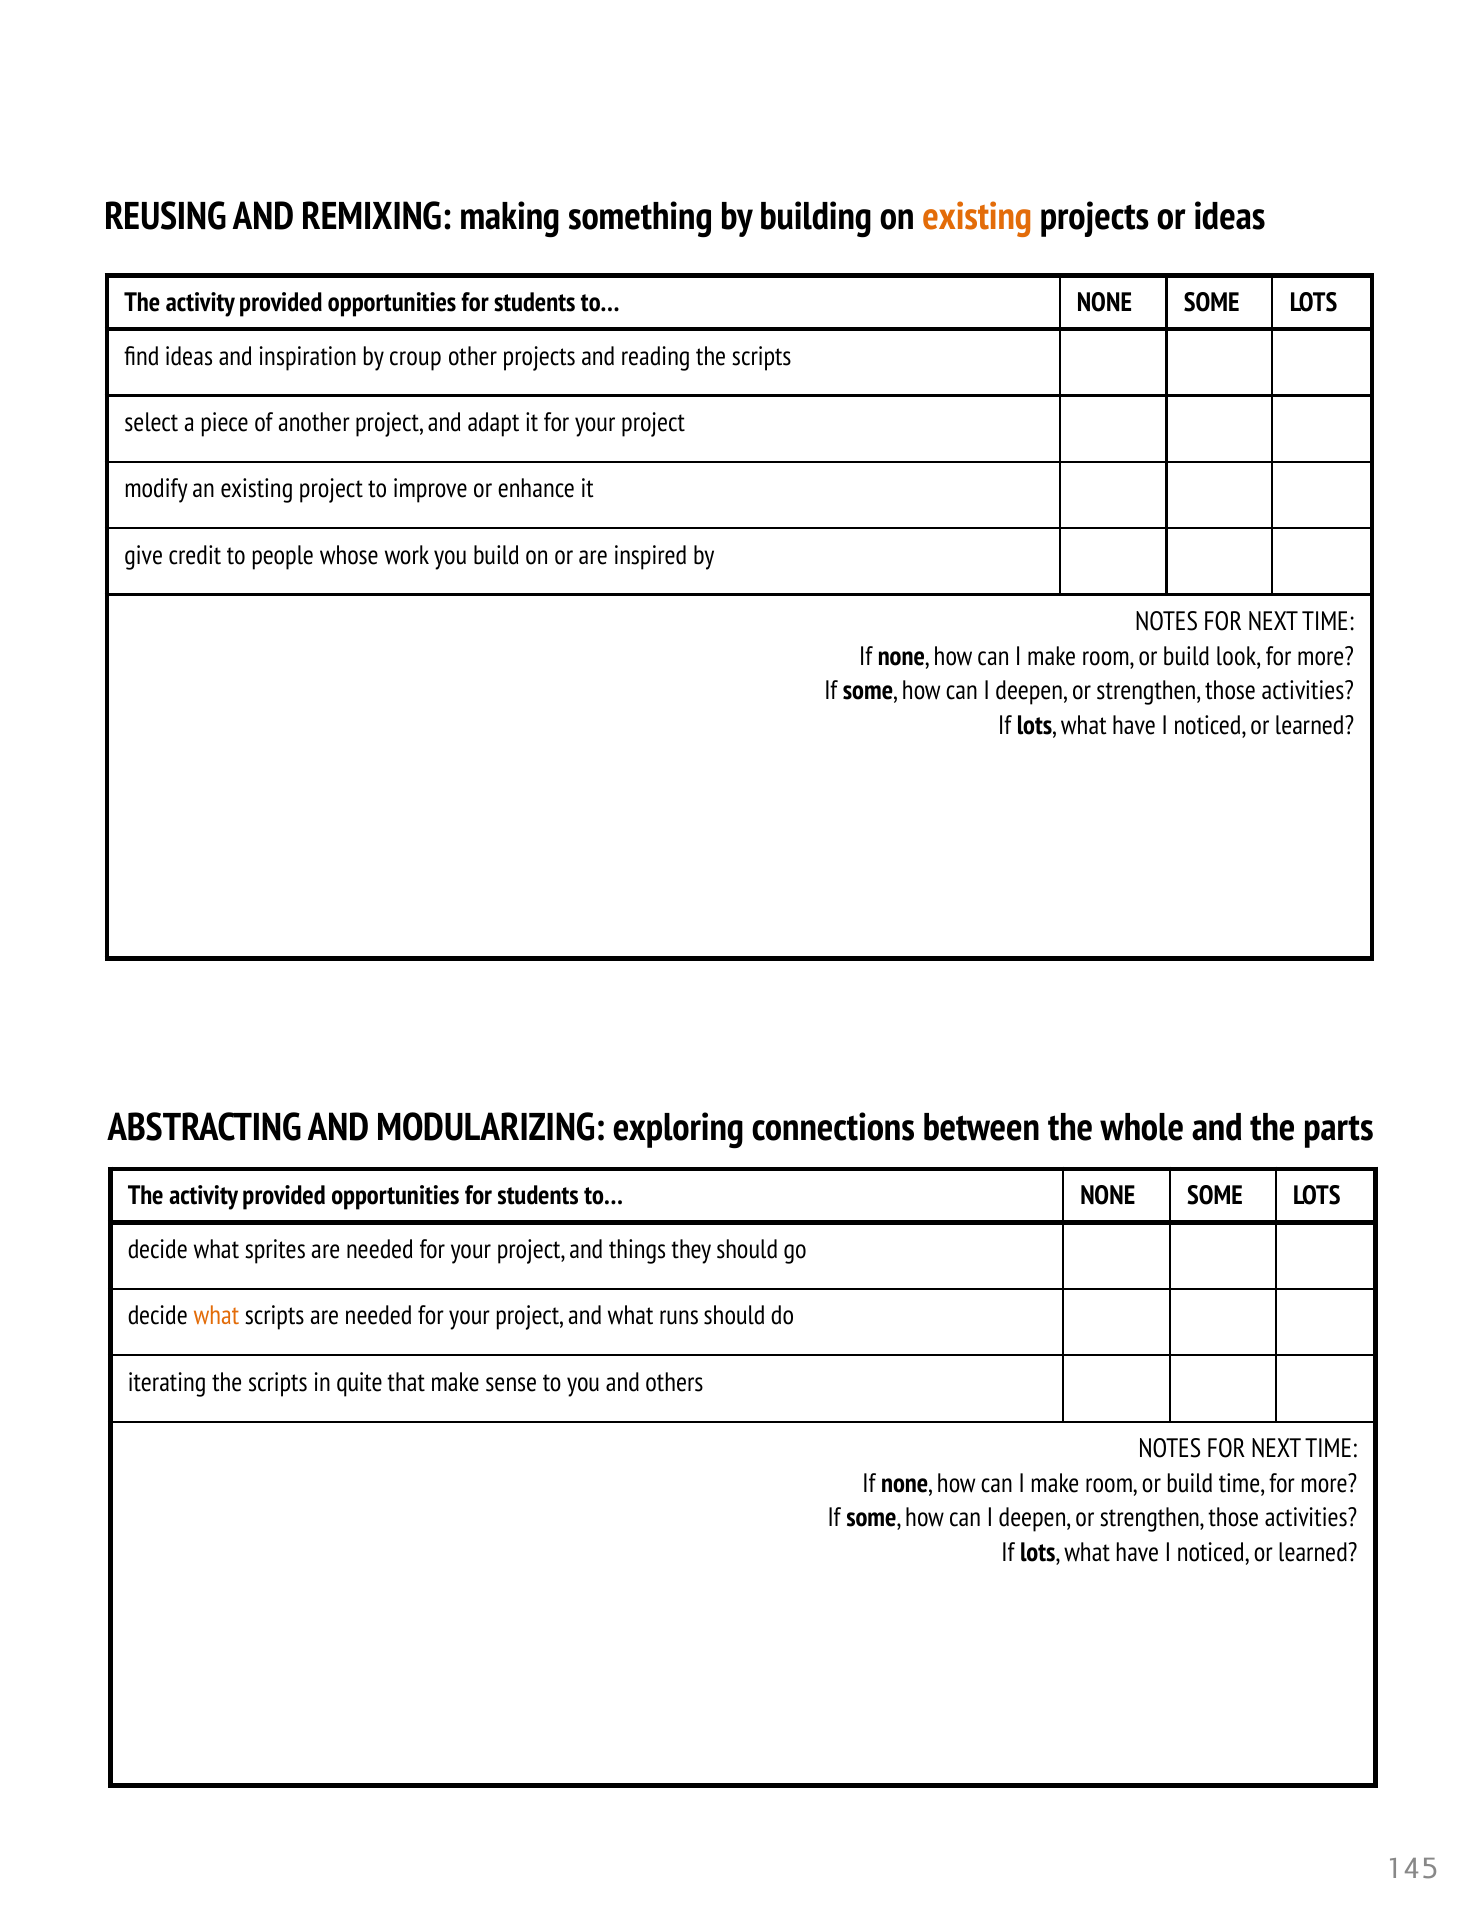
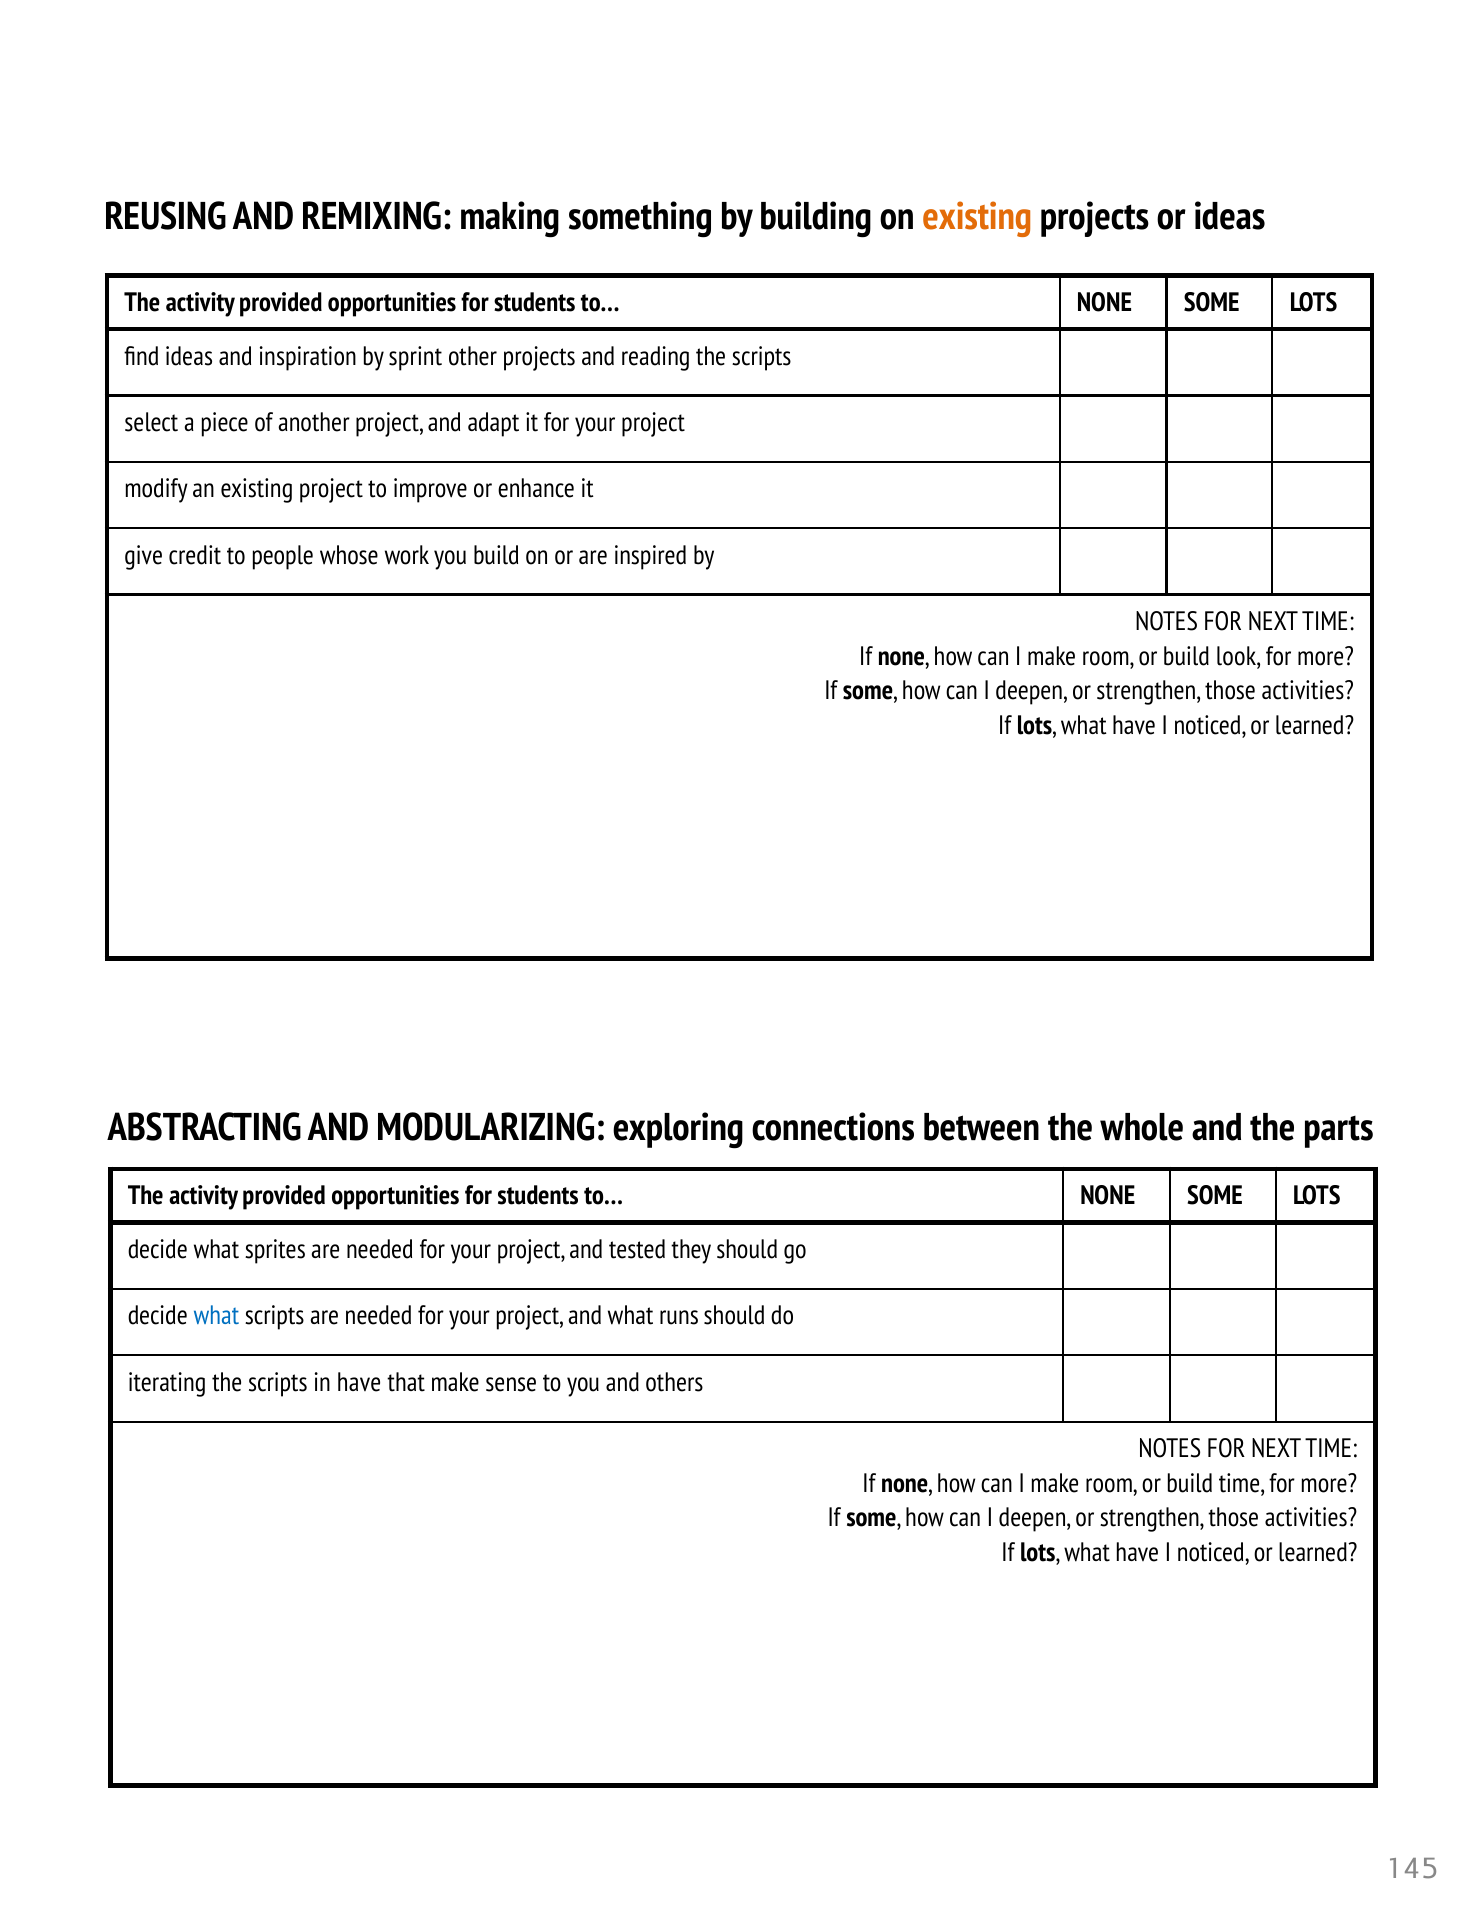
croup: croup -> sprint (415, 356)
things: things -> tested (638, 1250)
what colour: orange -> blue (216, 1316)
in quite: quite -> have (359, 1383)
